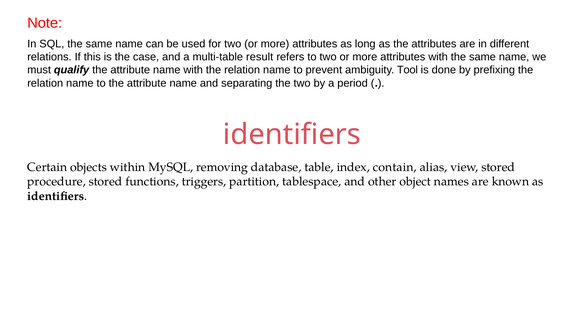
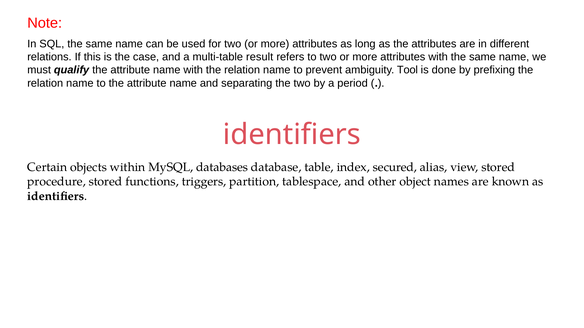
removing: removing -> databases (222, 167)
contain: contain -> secured (395, 167)
